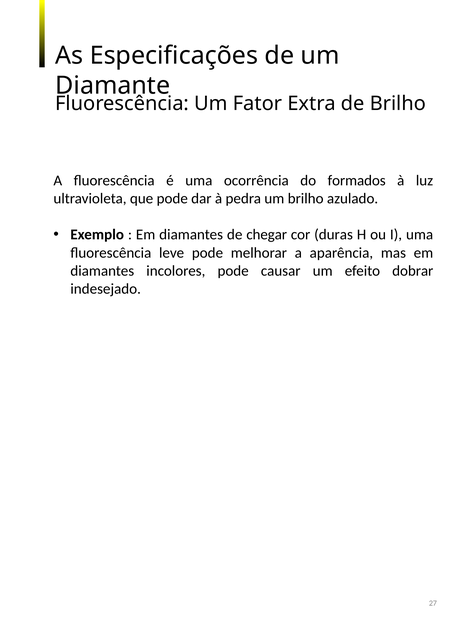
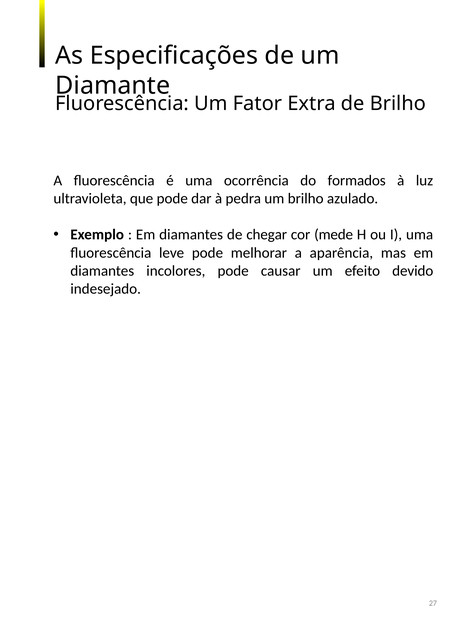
duras: duras -> mede (334, 235)
dobrar: dobrar -> devido (413, 271)
